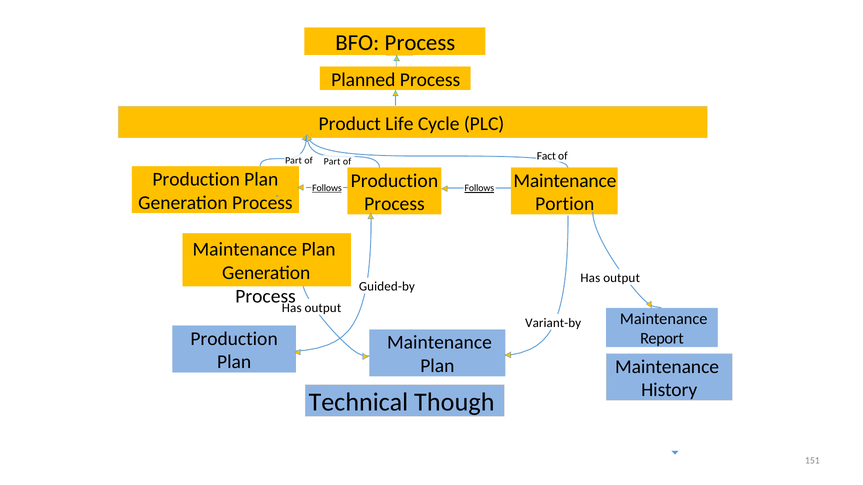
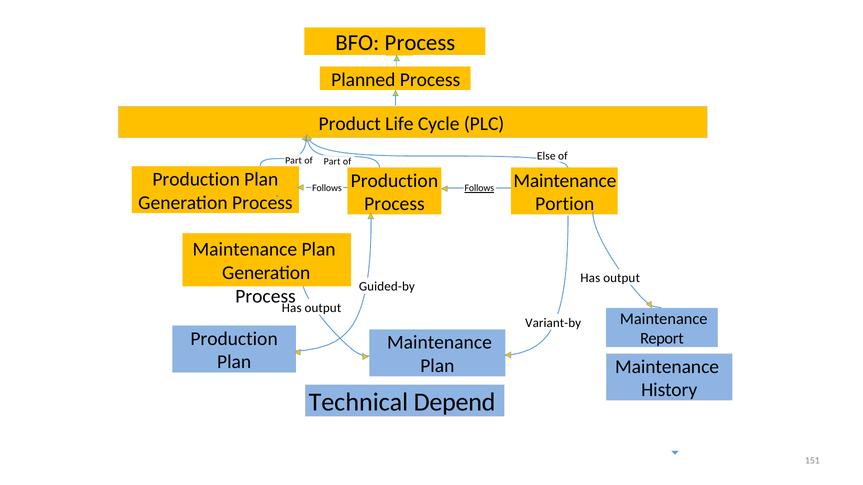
Fact: Fact -> Else (546, 156)
Follows underline: present -> none (327, 188)
Though: Though -> Depend (455, 402)
